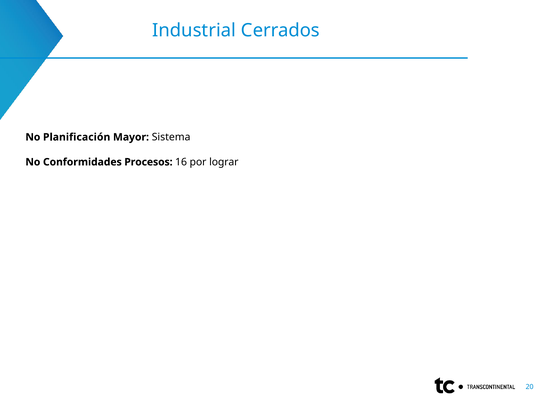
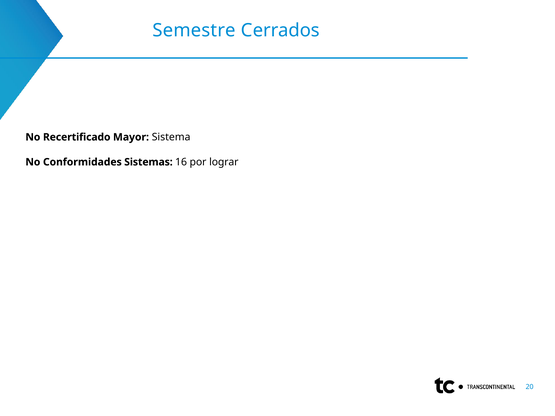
Industrial: Industrial -> Semestre (194, 30)
Planificación: Planificación -> Recertificado (77, 137)
Procesos: Procesos -> Sistemas (148, 162)
